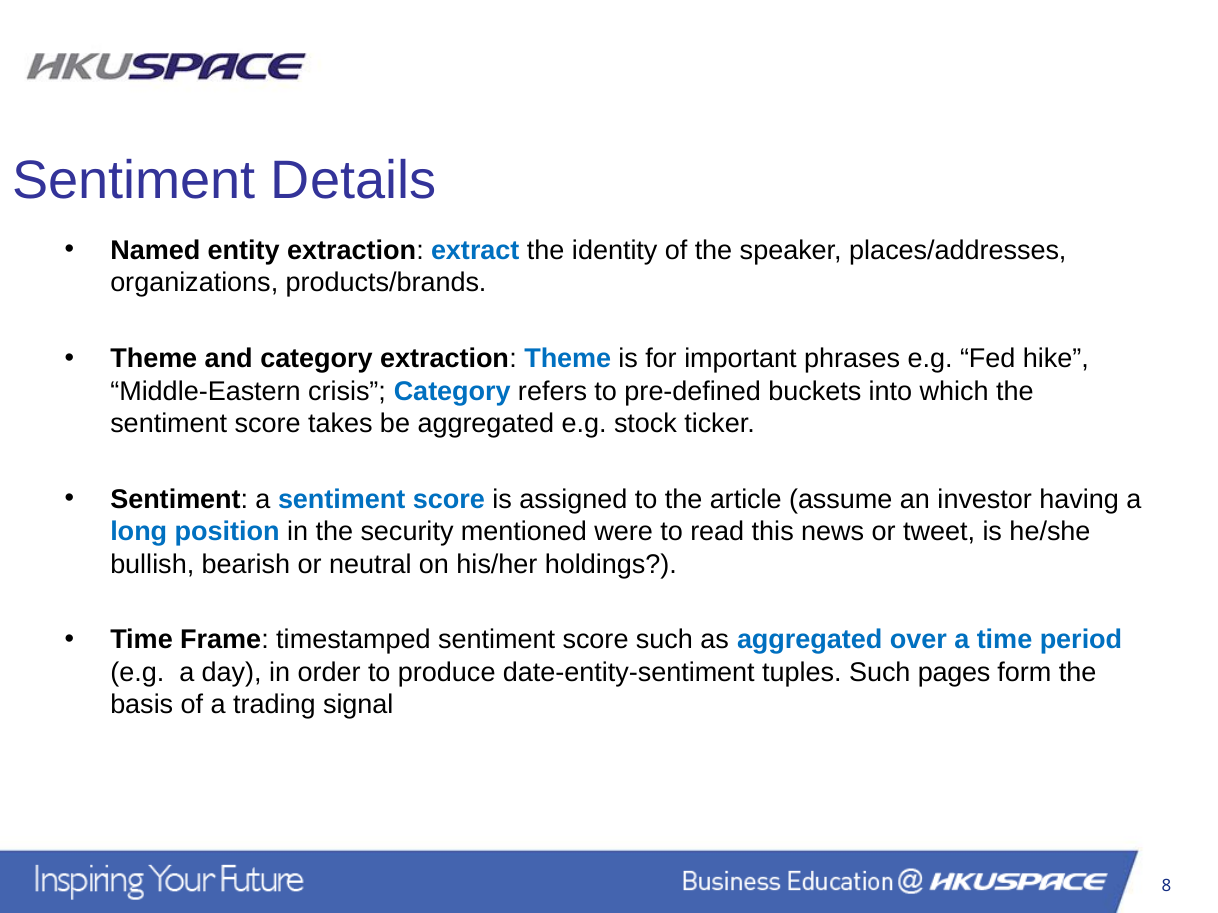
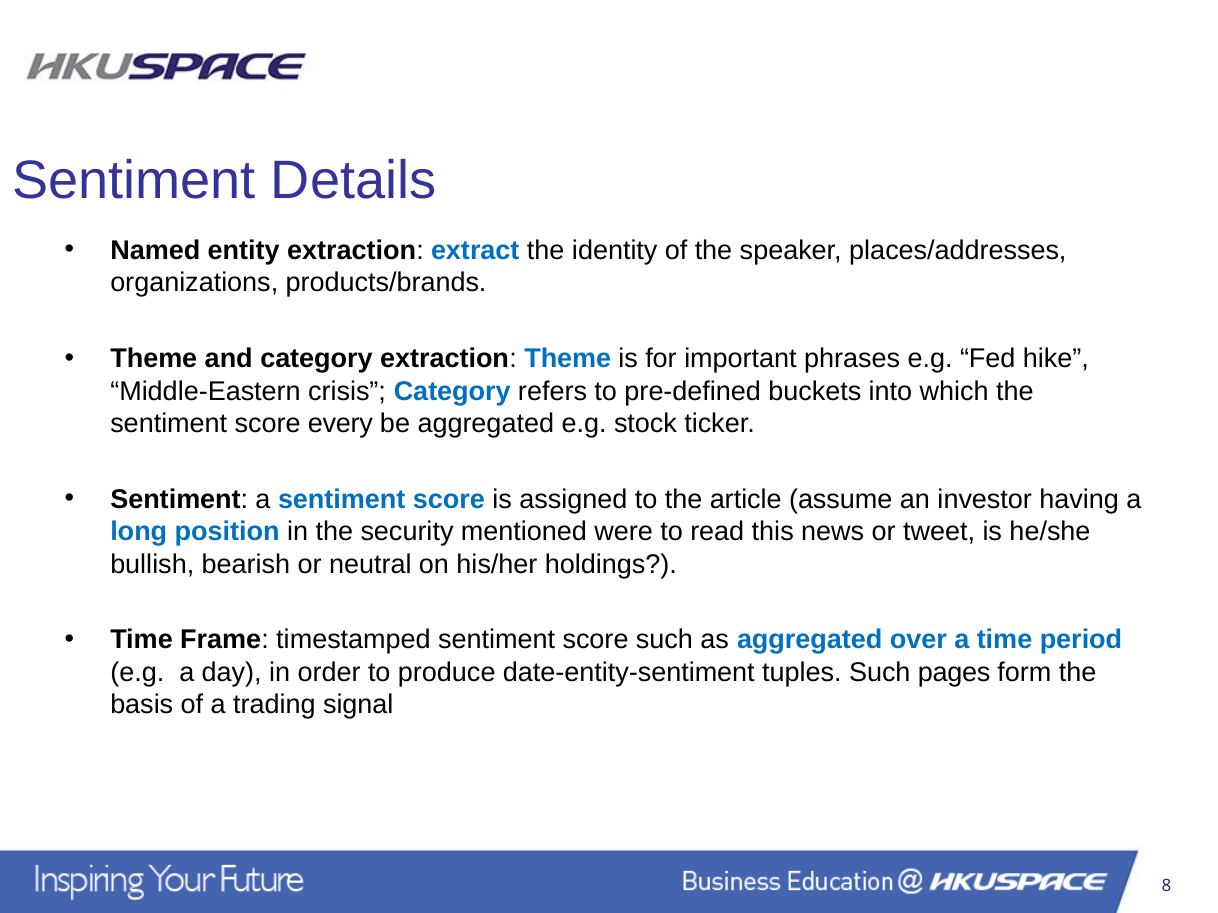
takes: takes -> every (340, 424)
